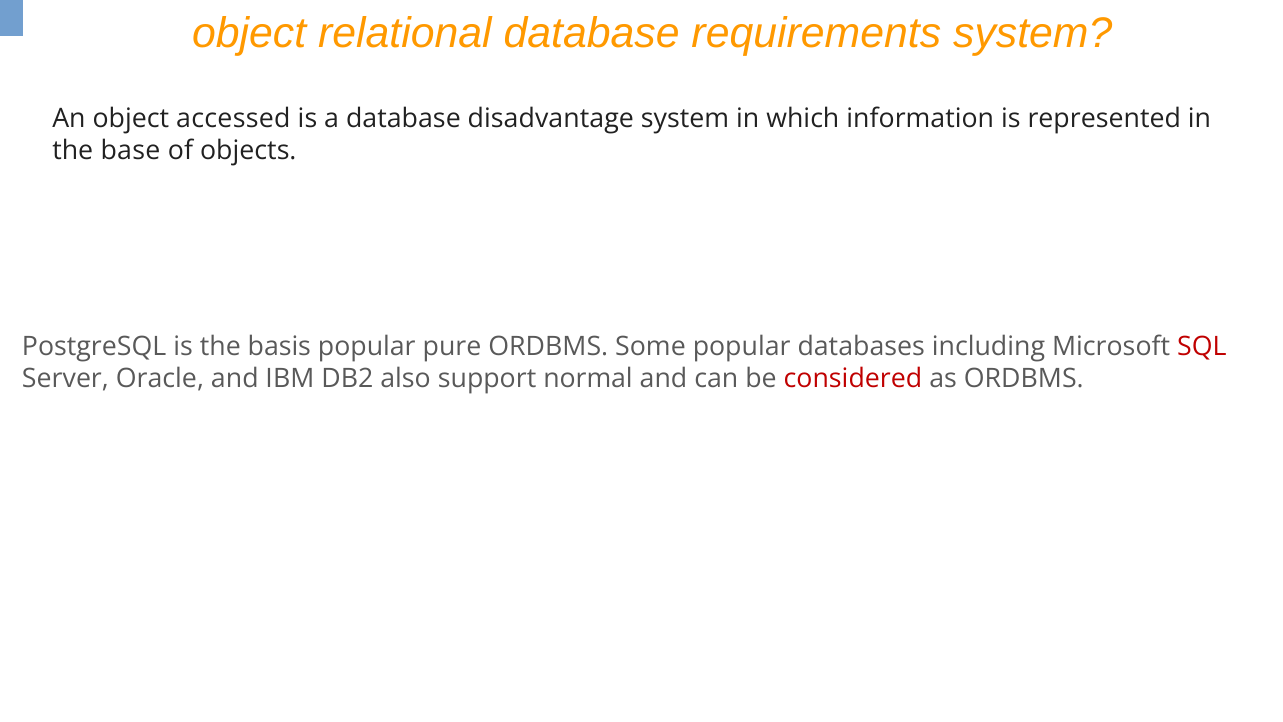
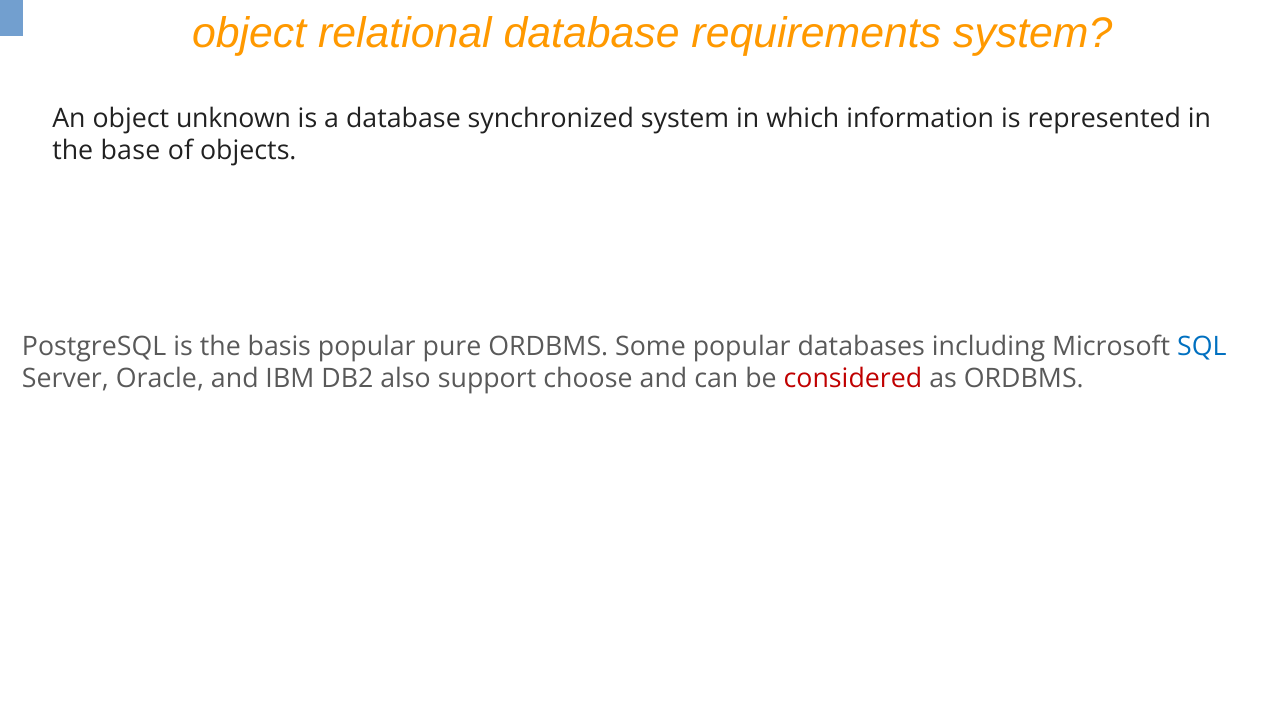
accessed: accessed -> unknown (234, 119)
disadvantage: disadvantage -> synchronized (551, 119)
SQL colour: red -> blue (1202, 346)
normal: normal -> choose (588, 378)
